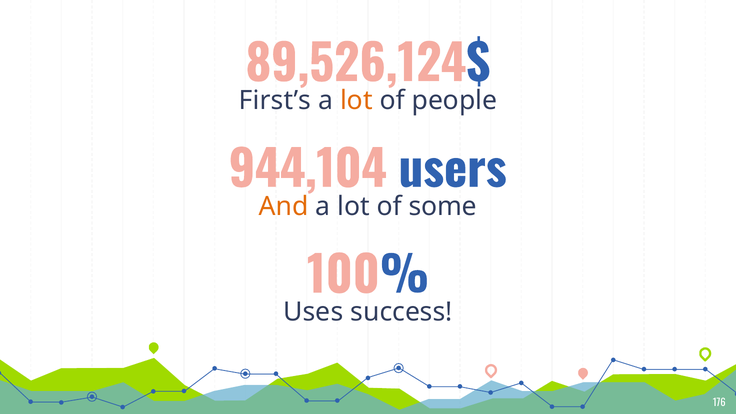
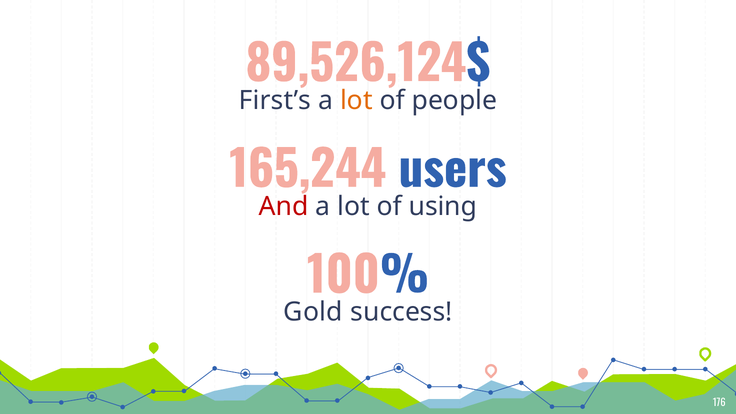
944,104: 944,104 -> 165,244 (308, 171)
And colour: orange -> red (284, 206)
some: some -> using (443, 206)
Uses: Uses -> Gold (313, 312)
